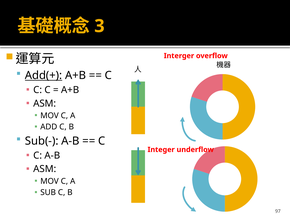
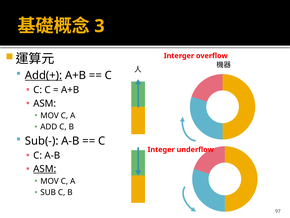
ASM underline: none -> present (45, 169)
